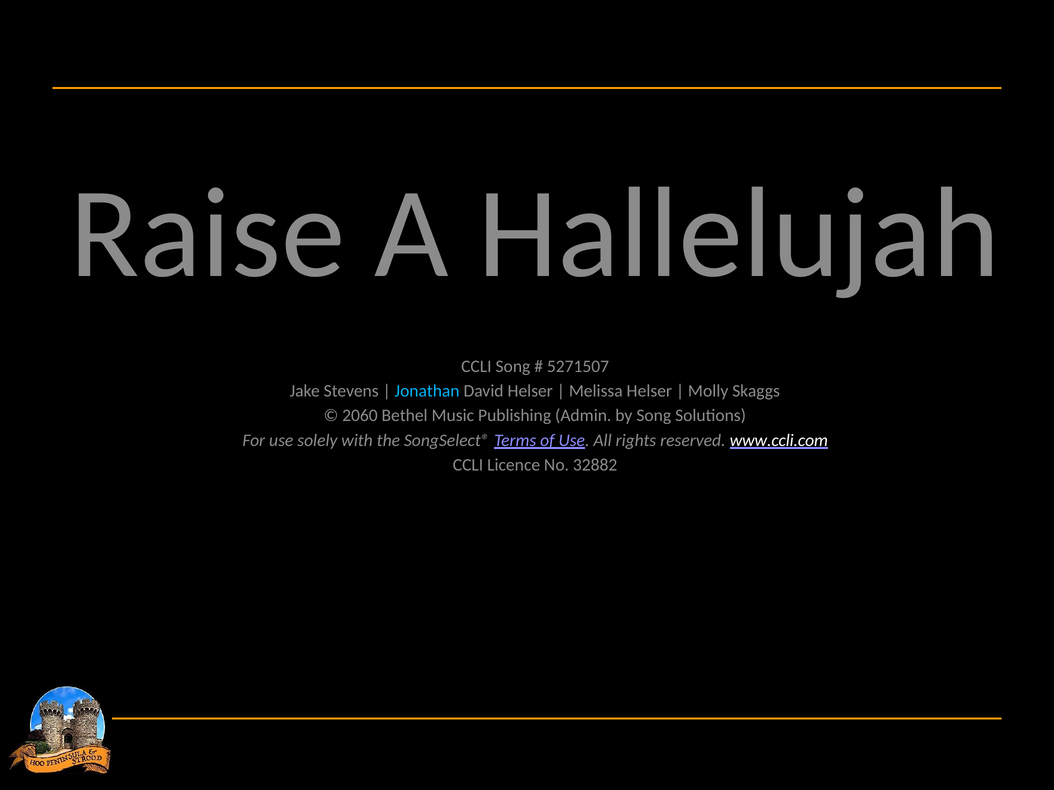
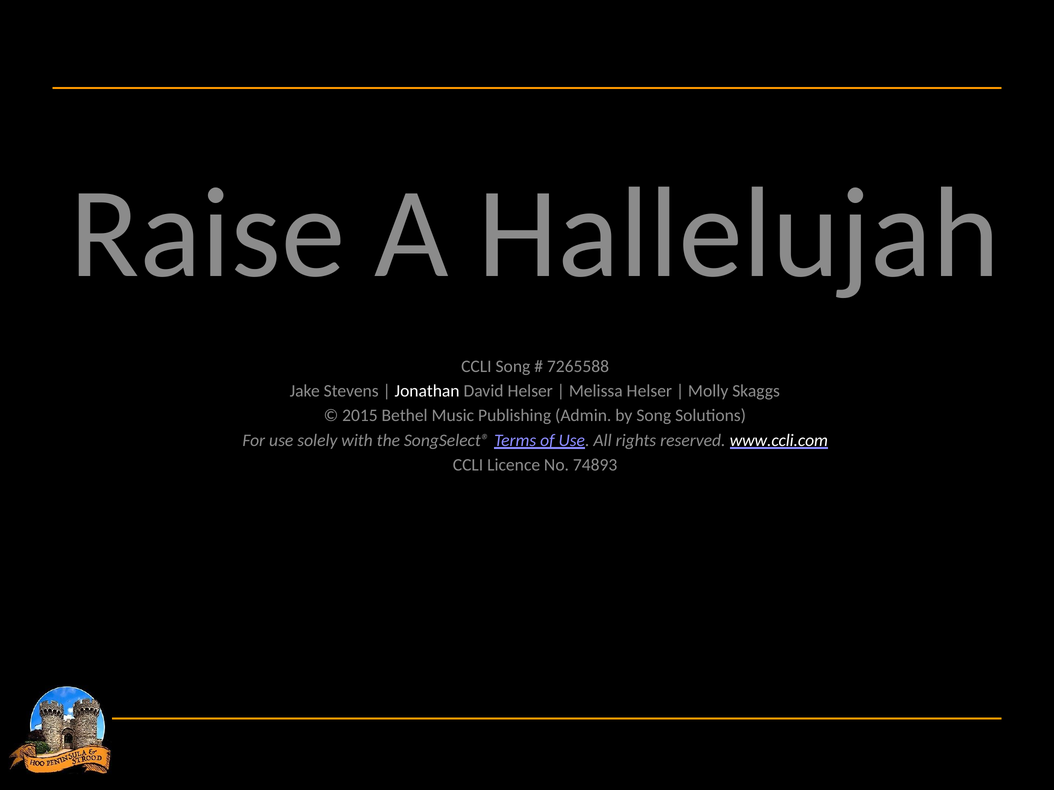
5271507: 5271507 -> 7265588 (578, 367)
Jonathan colour: light blue -> white (427, 391)
2060: 2060 -> 2015 (360, 416)
32882: 32882 -> 74893 (595, 465)
